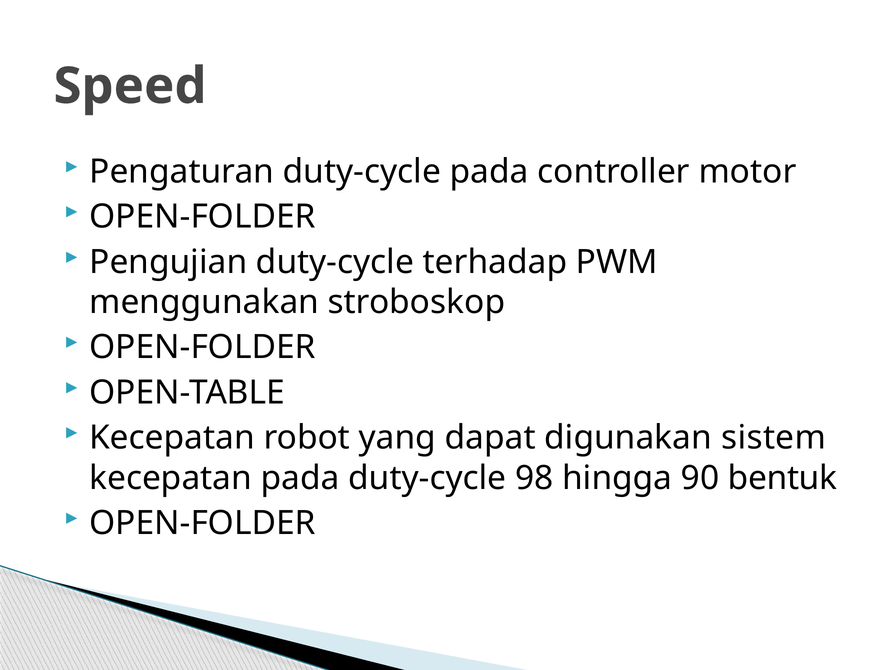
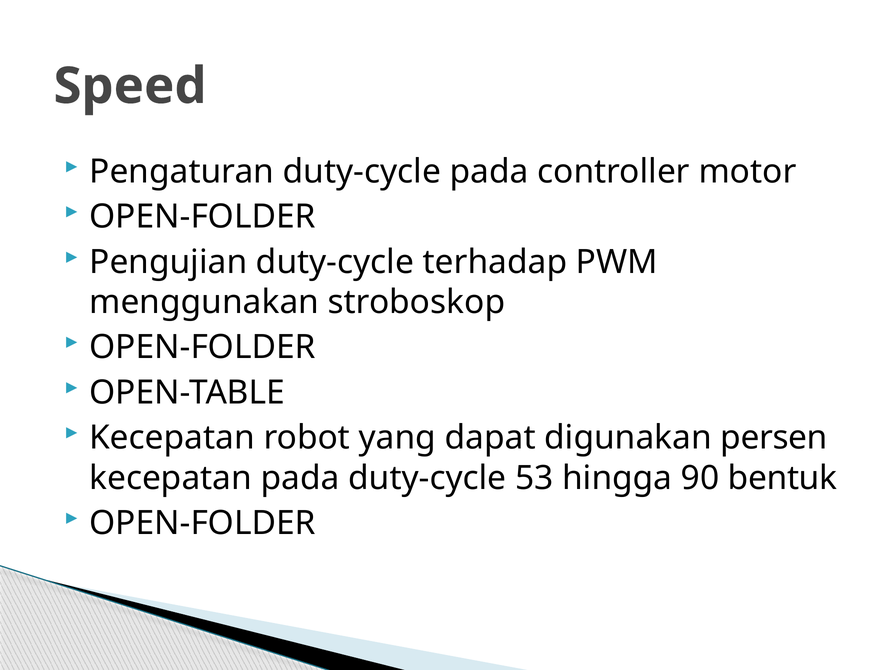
sistem: sistem -> persen (774, 438)
98: 98 -> 53 (534, 478)
